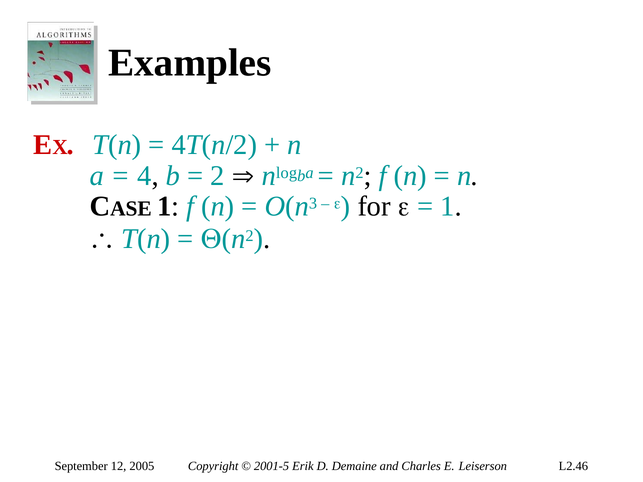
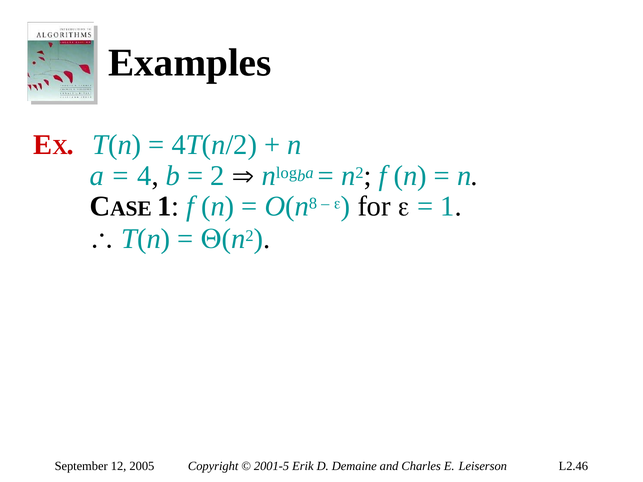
3: 3 -> 8 (313, 204)
